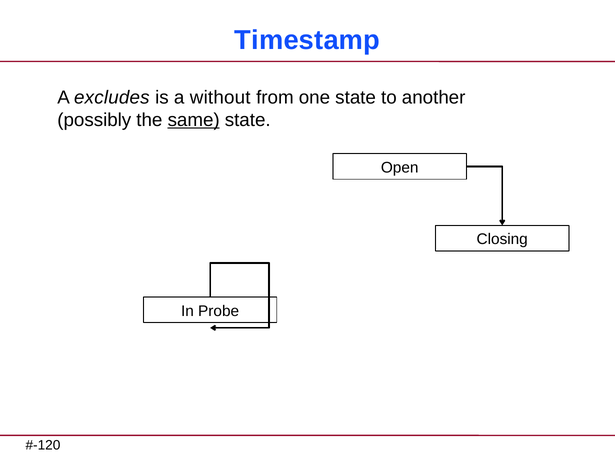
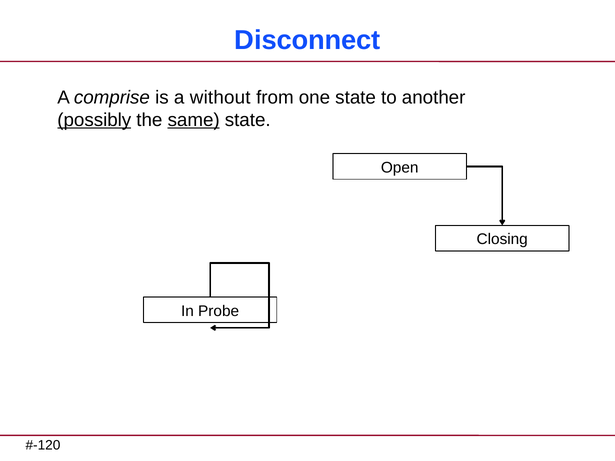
Timestamp: Timestamp -> Disconnect (307, 40)
excludes: excludes -> comprise (112, 98)
possibly underline: none -> present (94, 120)
